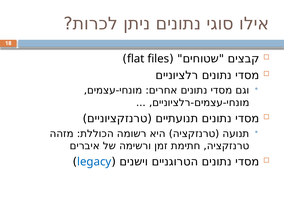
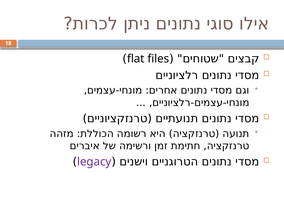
legacy colour: blue -> purple (94, 162)
